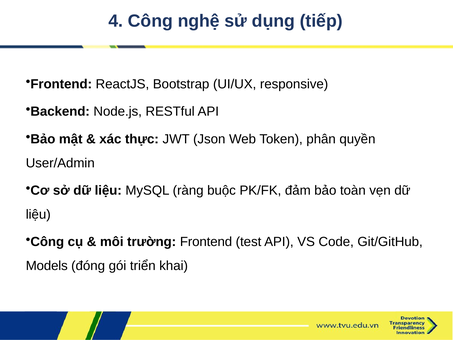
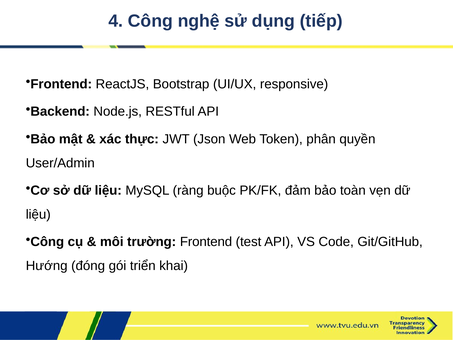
Models: Models -> Hướng (47, 266)
